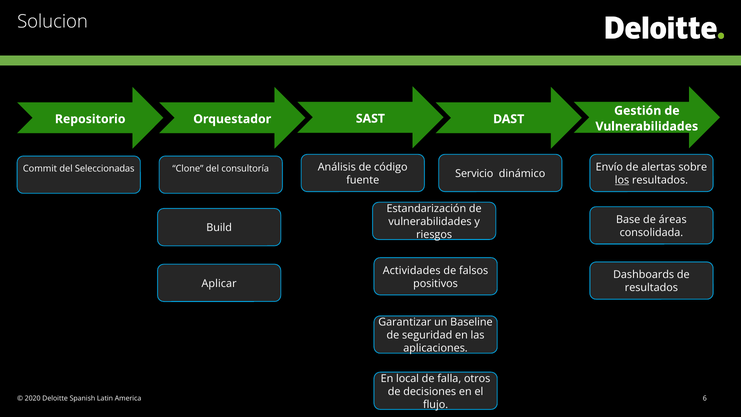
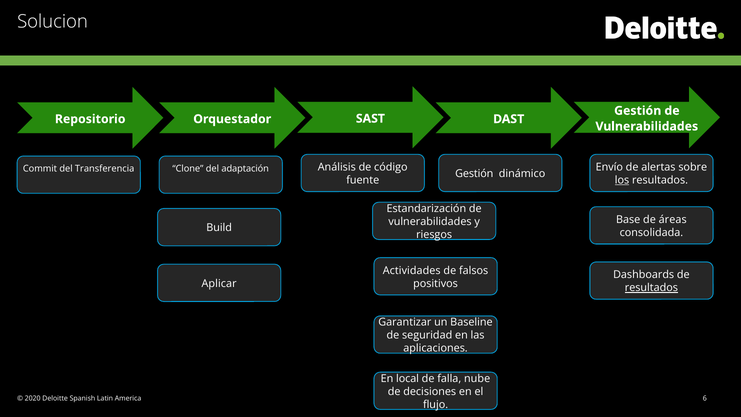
Seleccionadas: Seleccionadas -> Transferencia (105, 169)
consultoría: consultoría -> adaptación (245, 169)
Servicio: Servicio -> Gestión (474, 174)
resultados underline: none -> present (651, 288)
otros: otros -> nube (477, 378)
